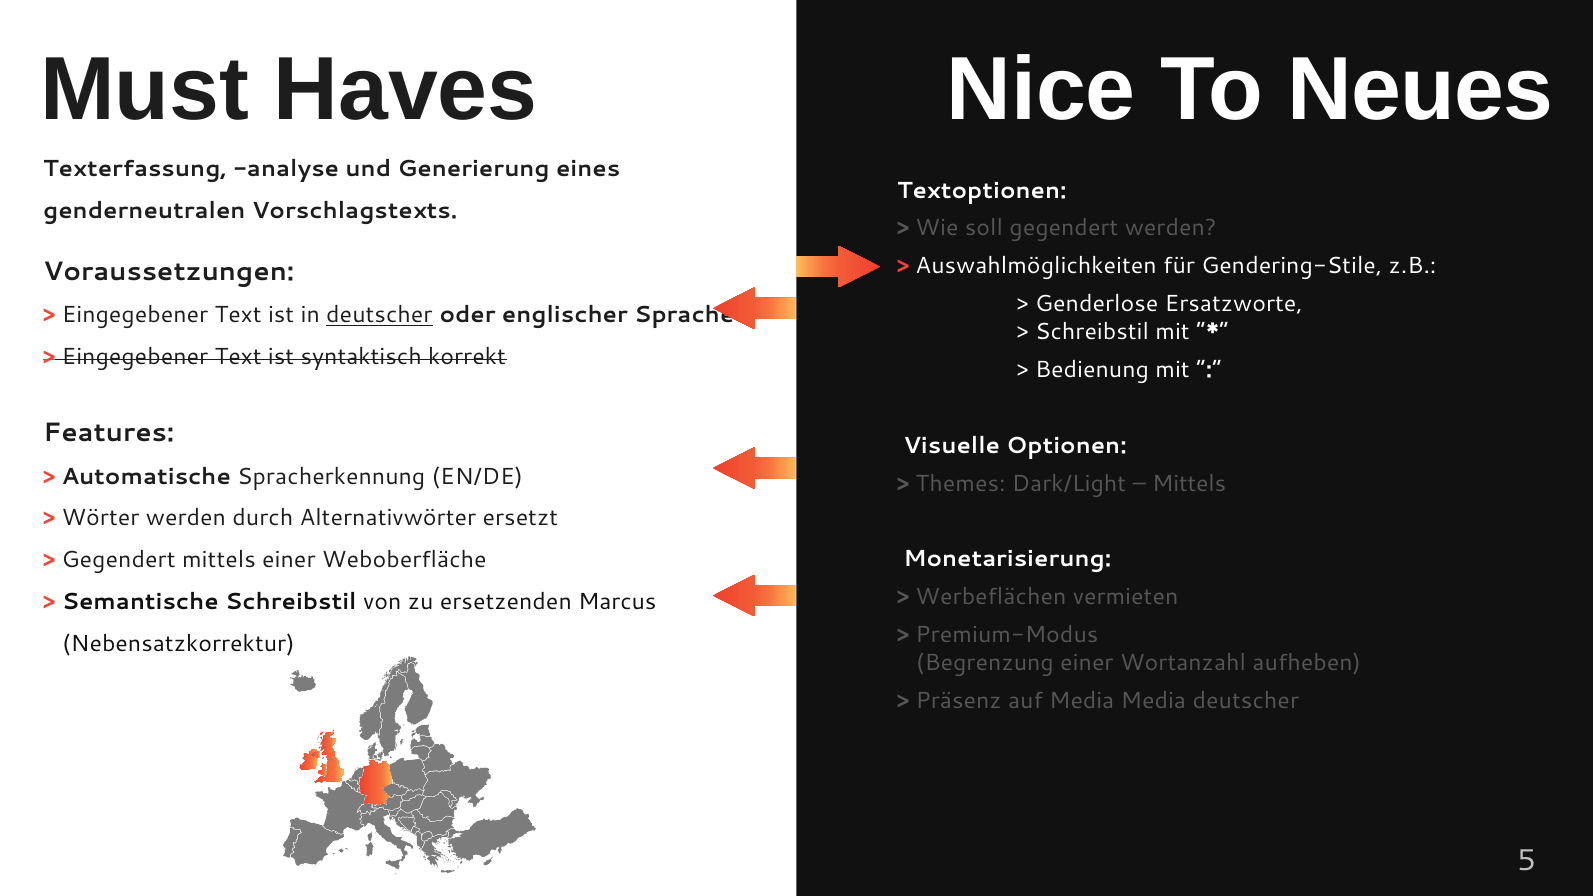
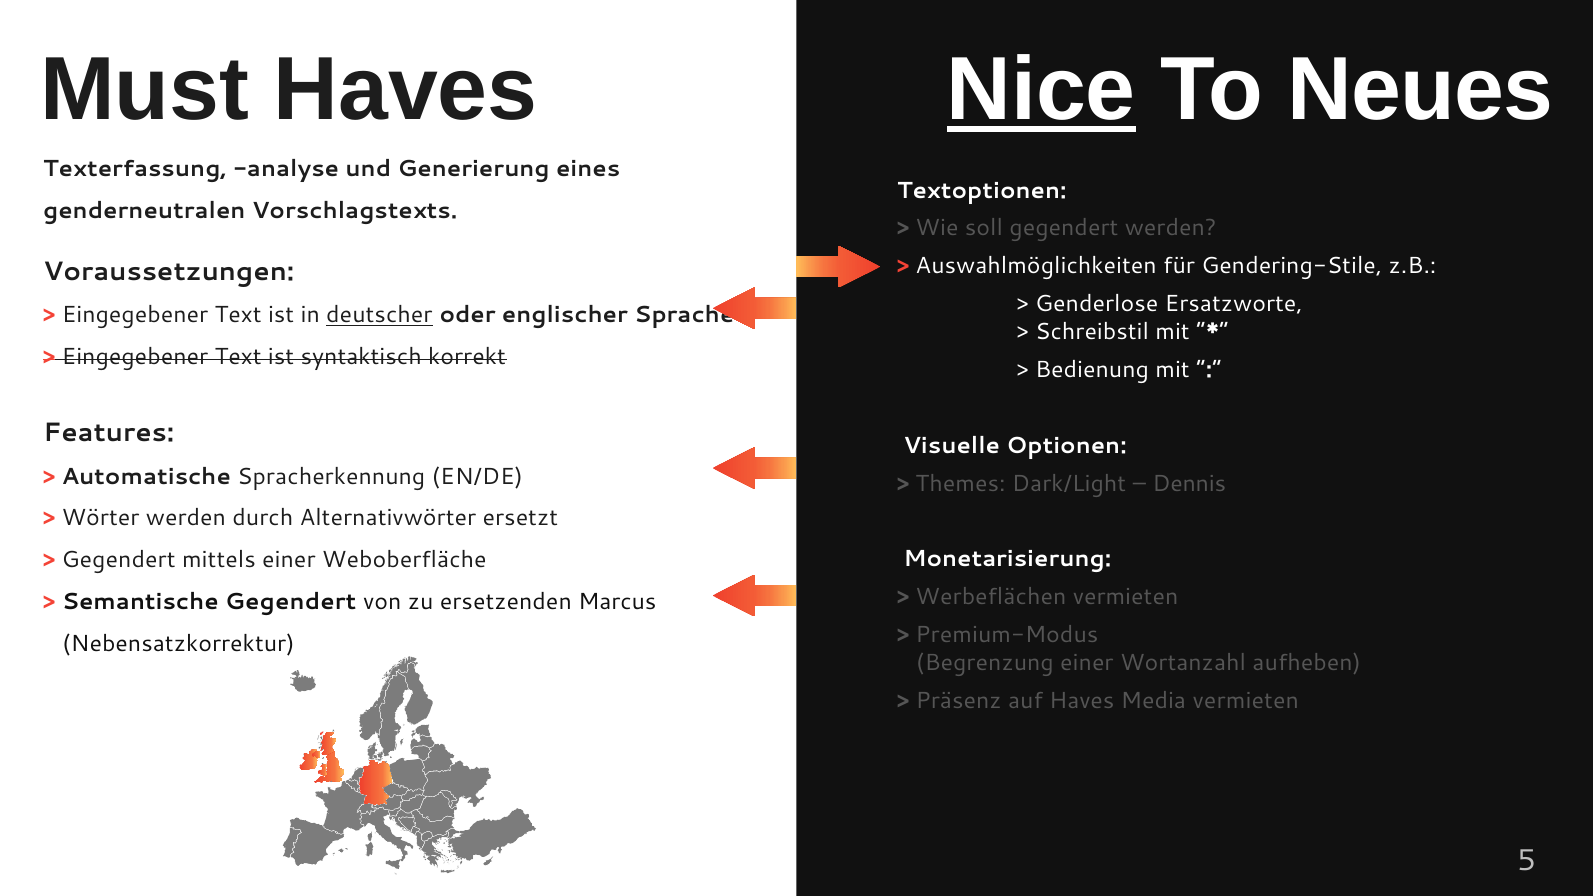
Nice underline: none -> present (1041, 90)
Mittels: Mittels -> Dennis (1189, 483)
Semantische Schreibstil: Schreibstil -> Gegendert (291, 602)
auf Media: Media -> Haves (1082, 701)
Media deutscher: deutscher -> vermieten (1246, 701)
